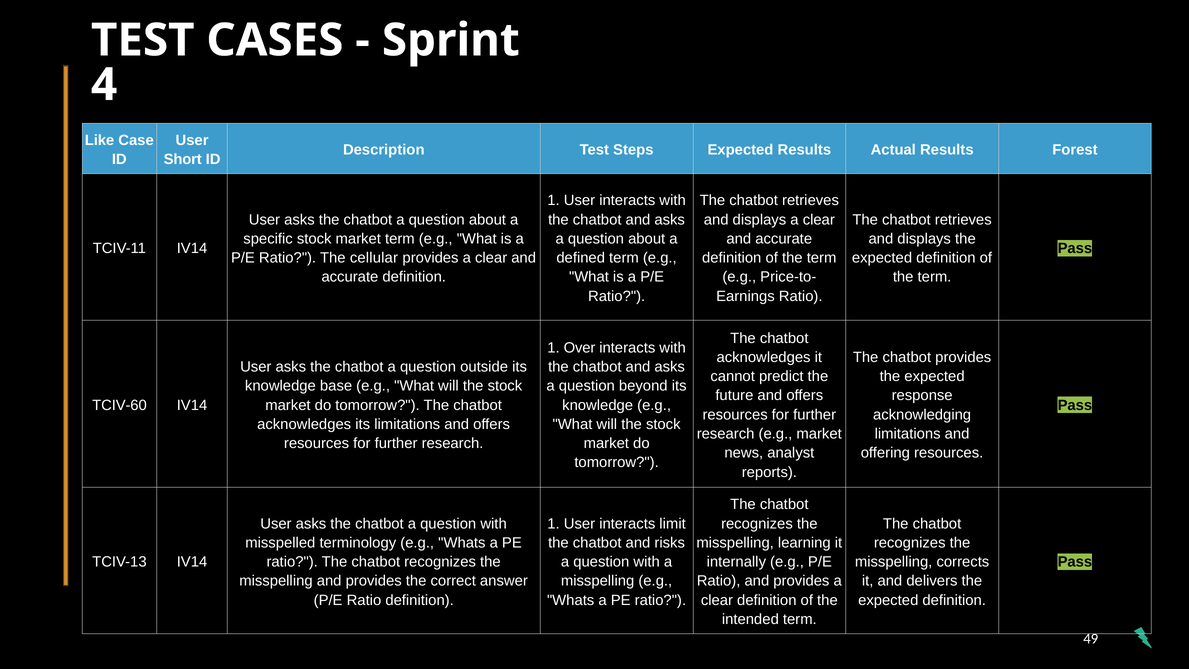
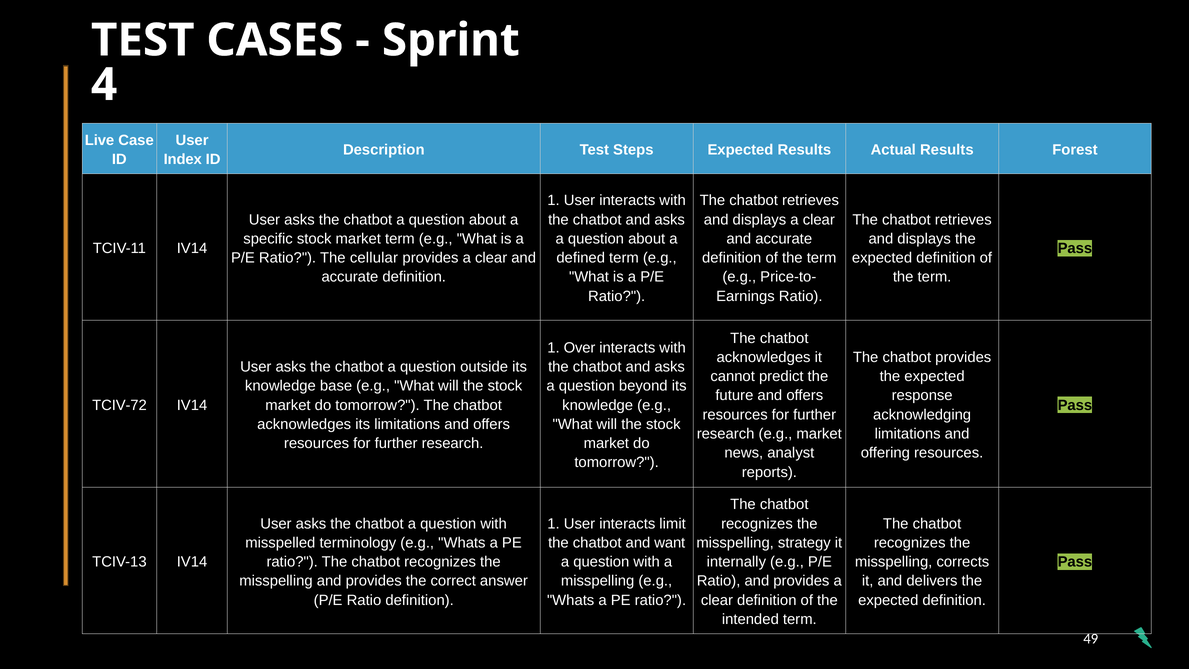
Like: Like -> Live (100, 140)
Short: Short -> Index (183, 159)
TCIV-60: TCIV-60 -> TCIV-72 (119, 405)
risks: risks -> want (670, 543)
learning: learning -> strategy (804, 543)
